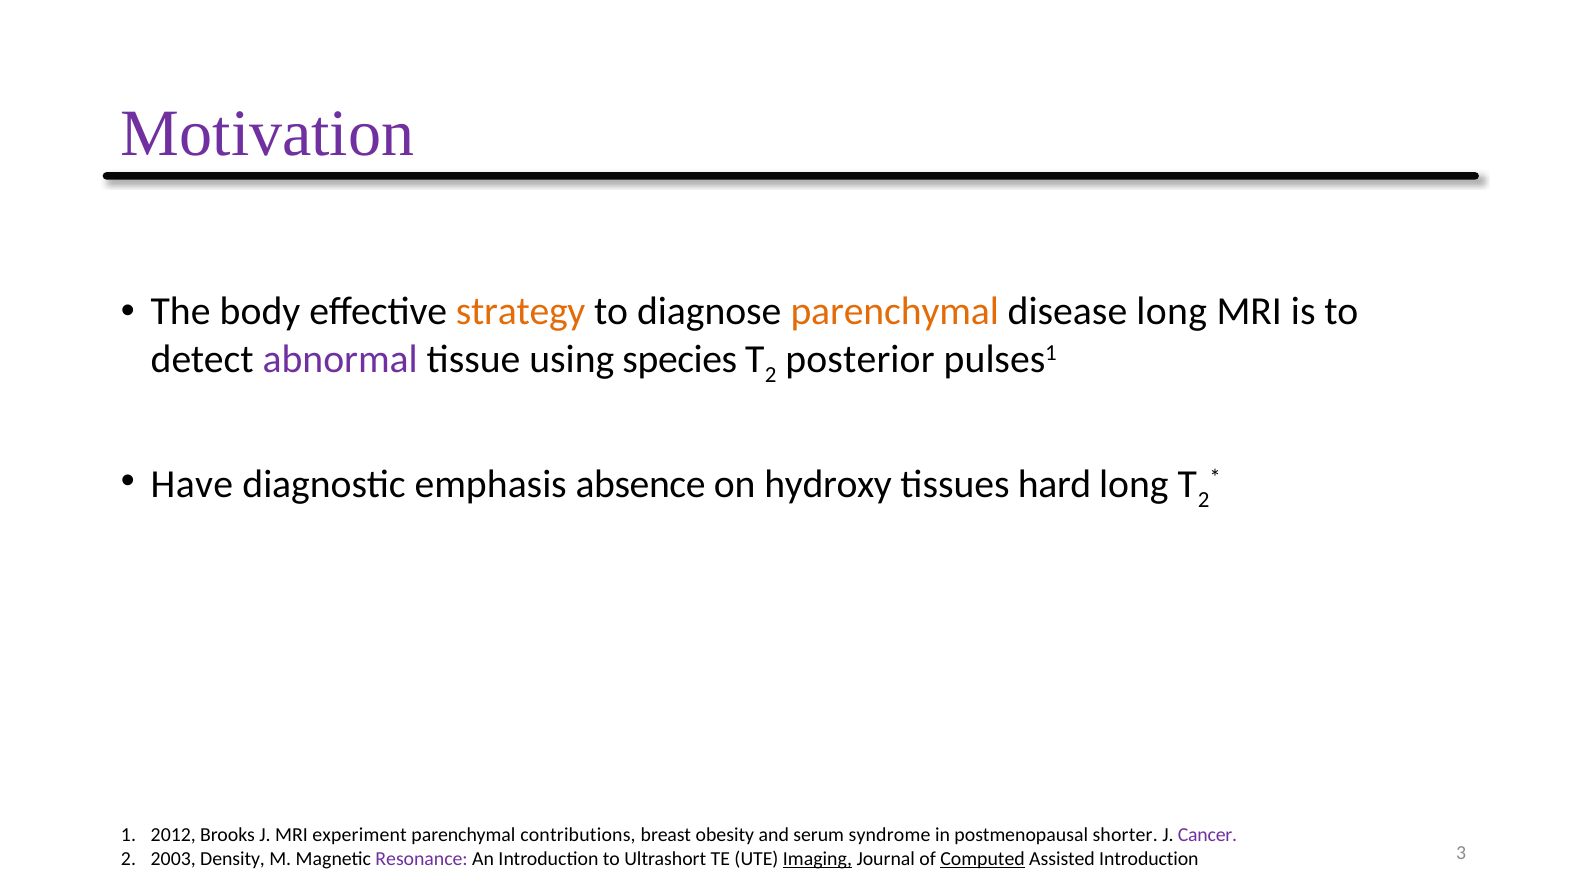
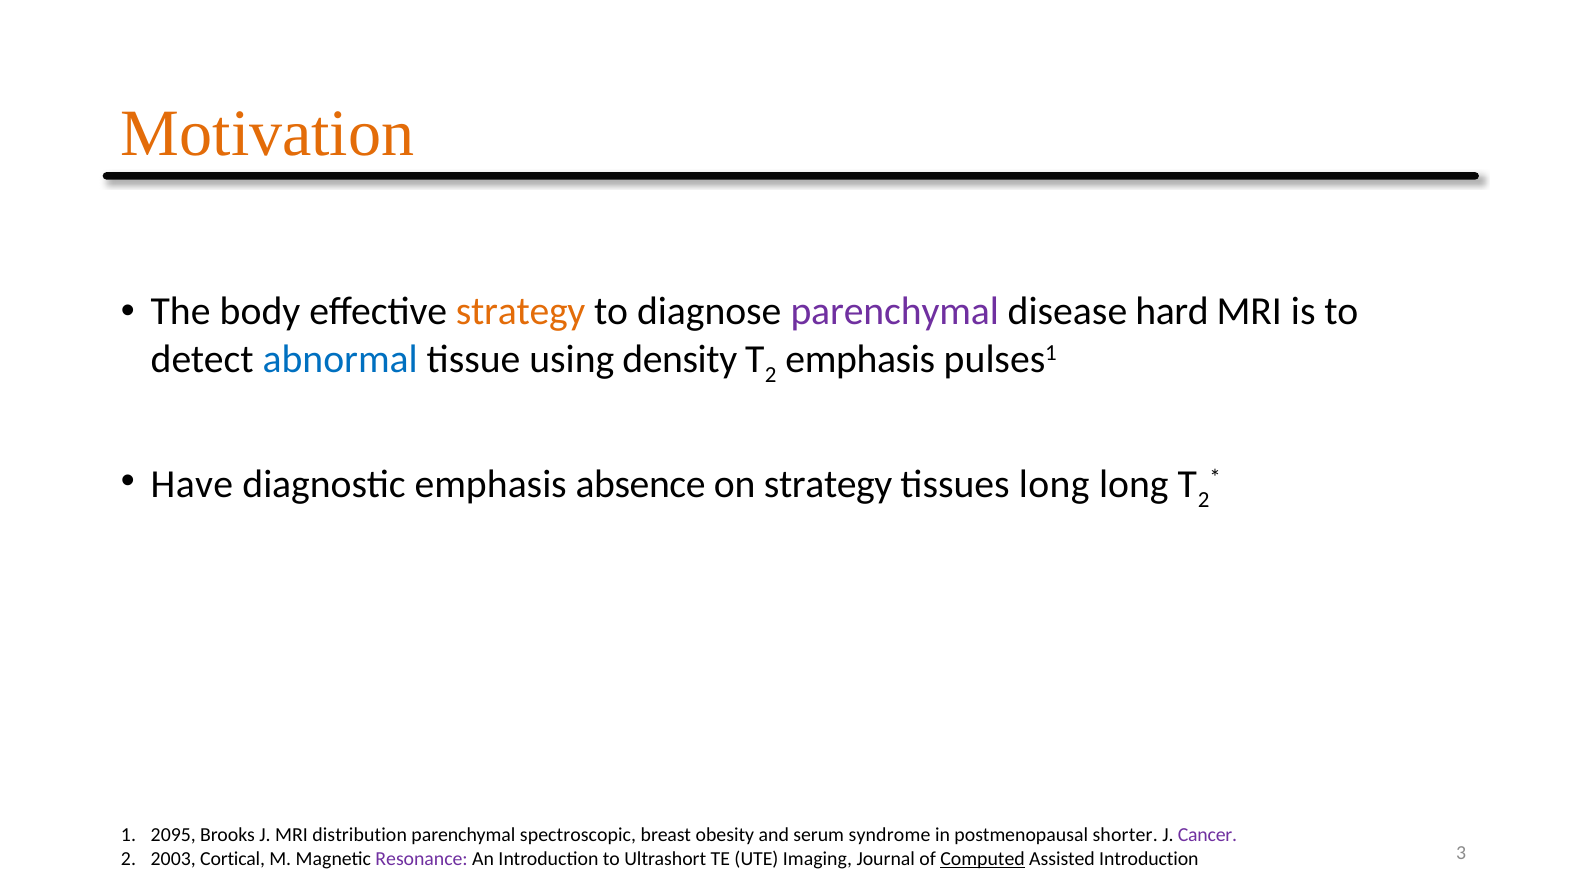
Motivation colour: purple -> orange (268, 133)
parenchymal colour: orange -> purple (895, 312)
disease long: long -> hard (1172, 312)
abnormal colour: purple -> blue (340, 359)
species: species -> density (680, 359)
posterior: posterior -> emphasis (860, 359)
on hydroxy: hydroxy -> strategy (828, 484)
tissues hard: hard -> long (1054, 484)
2012: 2012 -> 2095 (173, 835)
experiment: experiment -> distribution (360, 835)
contributions: contributions -> spectroscopic (578, 835)
Density: Density -> Cortical (233, 858)
Imaging underline: present -> none (817, 858)
